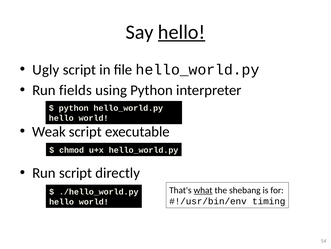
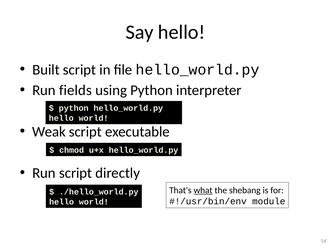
hello underline: present -> none (182, 32)
Ugly: Ugly -> Built (46, 69)
timing: timing -> module (269, 201)
